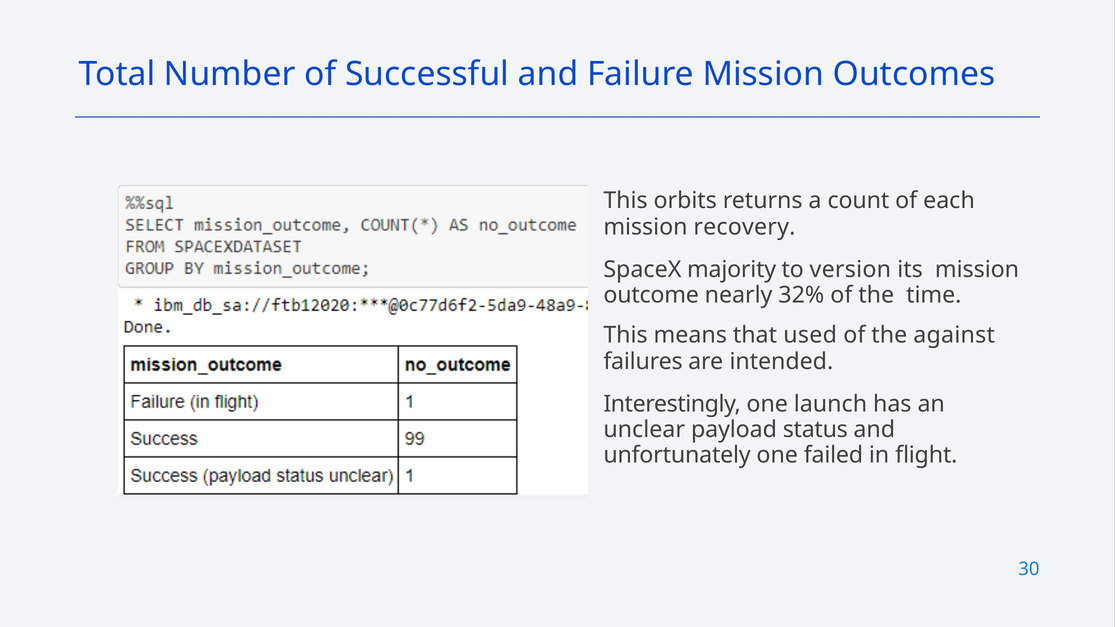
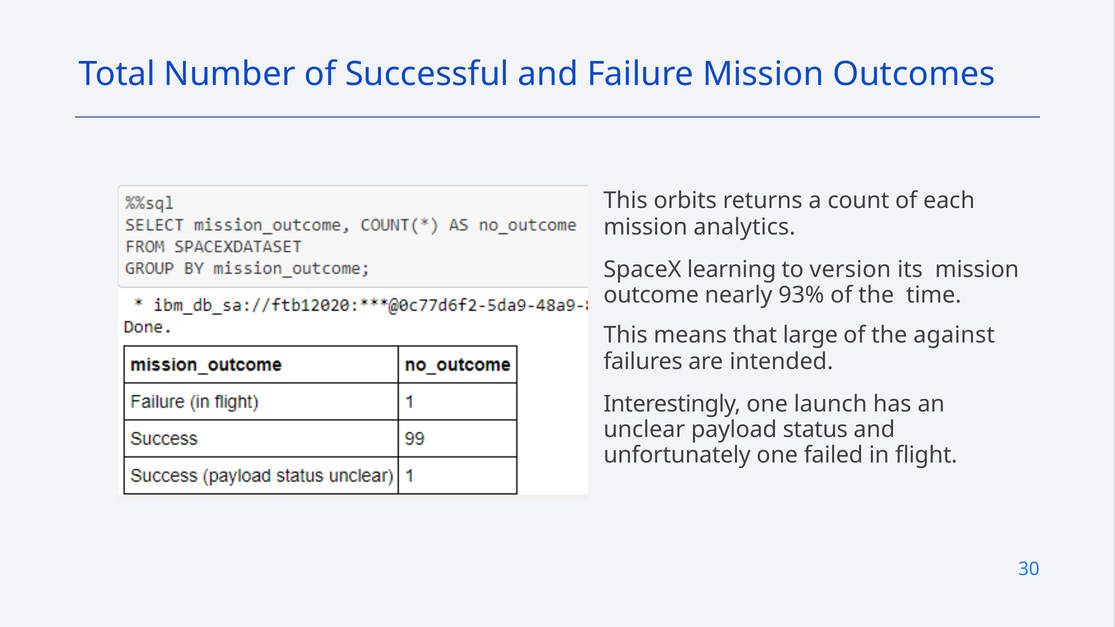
recovery: recovery -> analytics (744, 227)
majority: majority -> learning (732, 269)
32%: 32% -> 93% (801, 295)
used: used -> large (810, 335)
